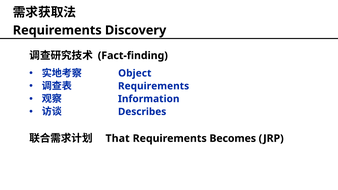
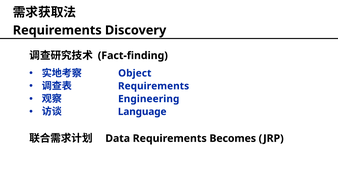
Information: Information -> Engineering (149, 99)
Describes: Describes -> Language (142, 112)
That: That -> Data (118, 139)
